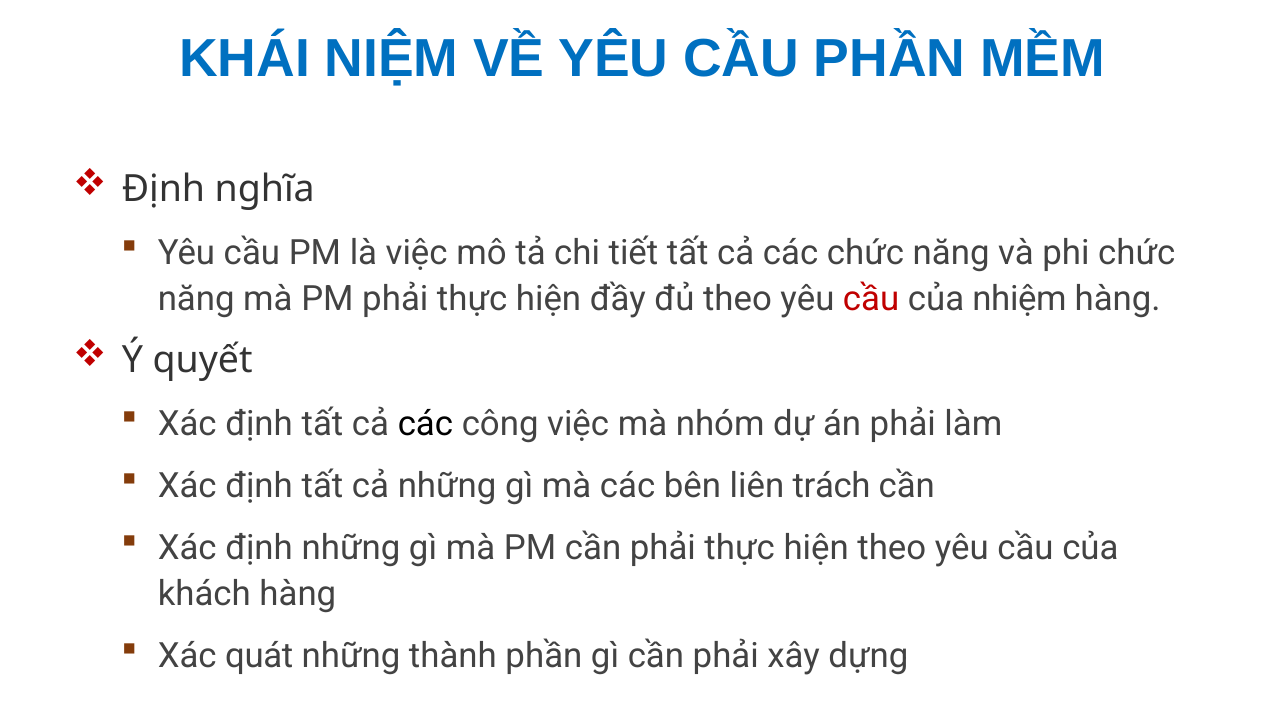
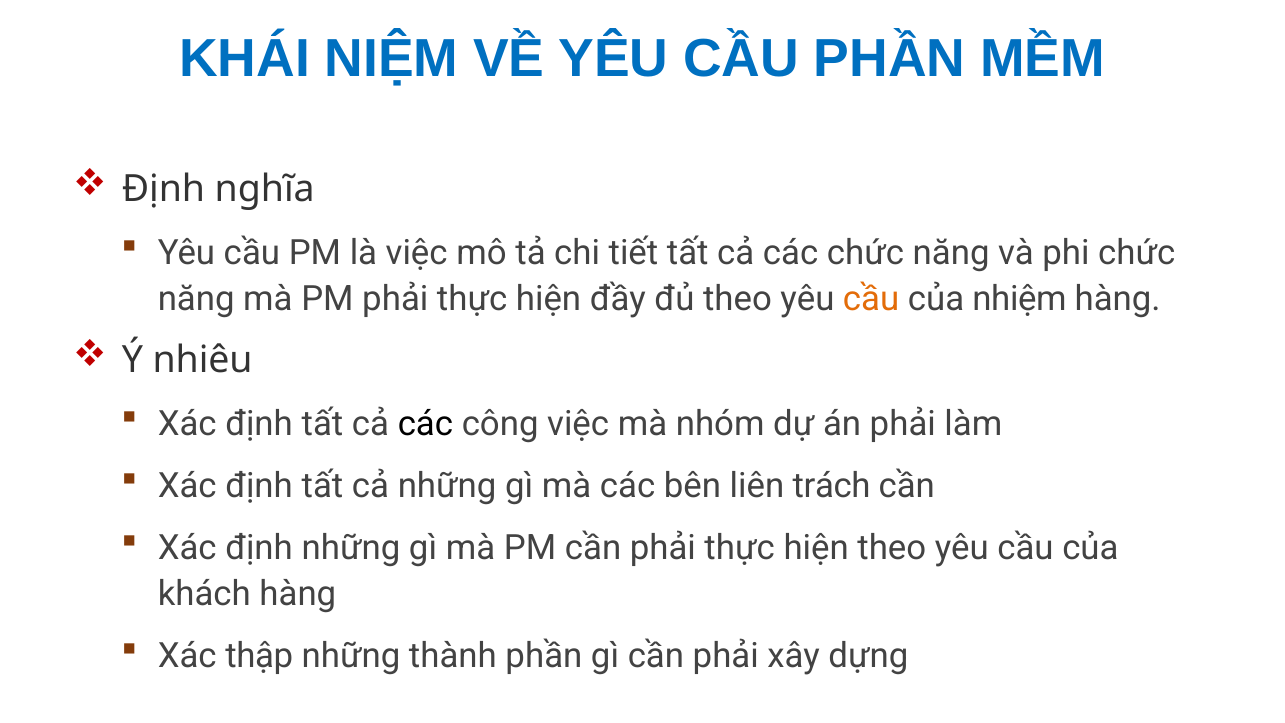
cầu colour: red -> orange (871, 299)
quyết: quyết -> nhiêu (203, 360)
quát: quát -> thập (259, 656)
